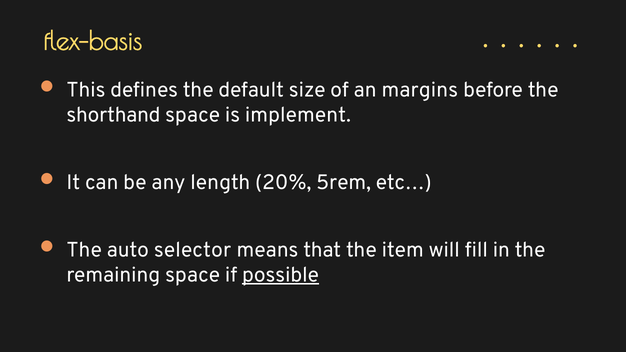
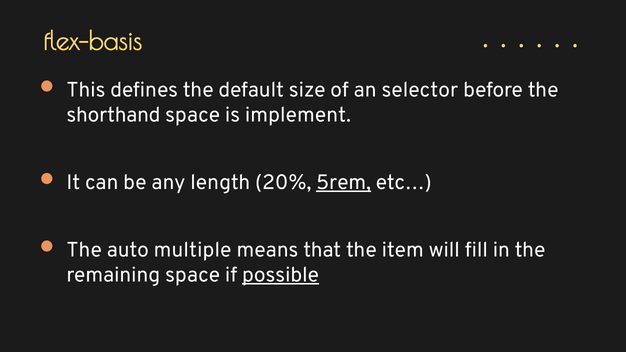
margins: margins -> selector (420, 90)
5rem underline: none -> present (344, 182)
selector: selector -> multiple (193, 250)
